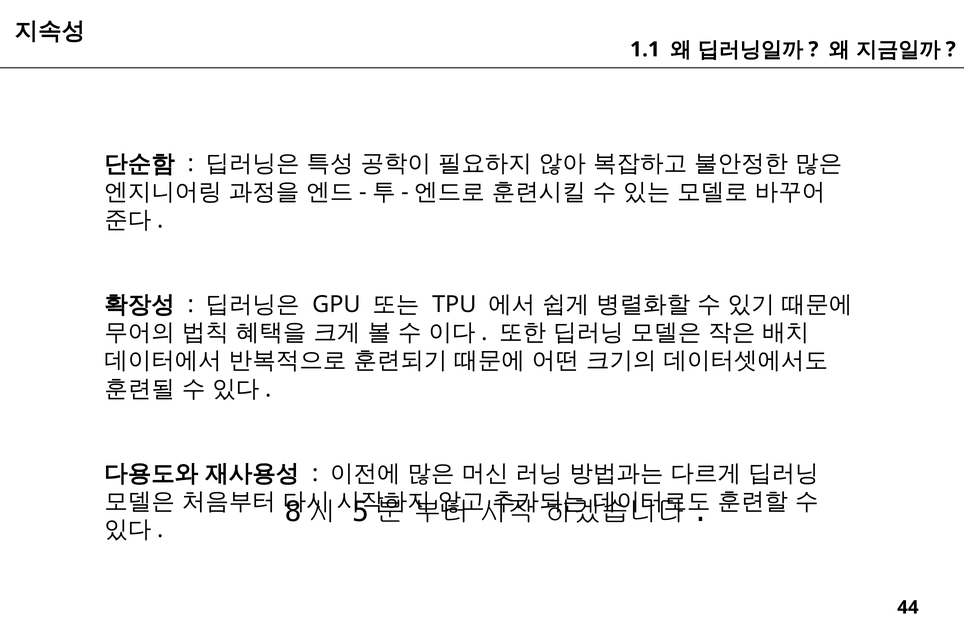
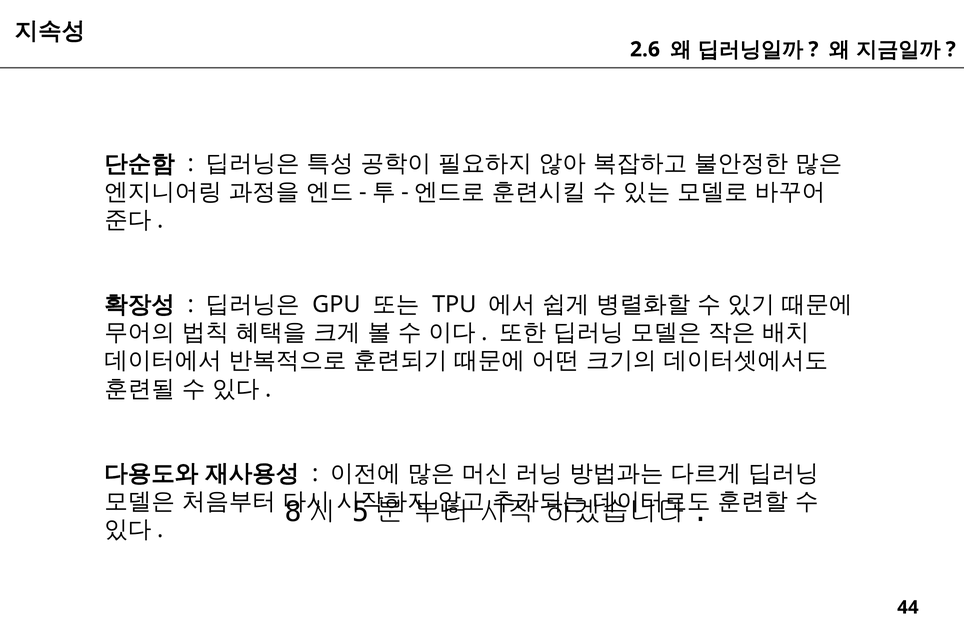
1.1: 1.1 -> 2.6 (645, 49)
